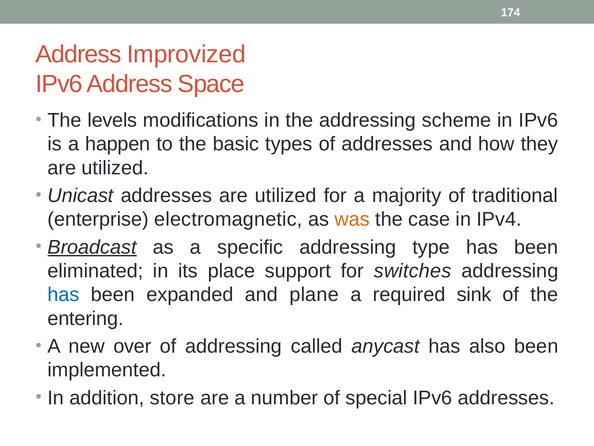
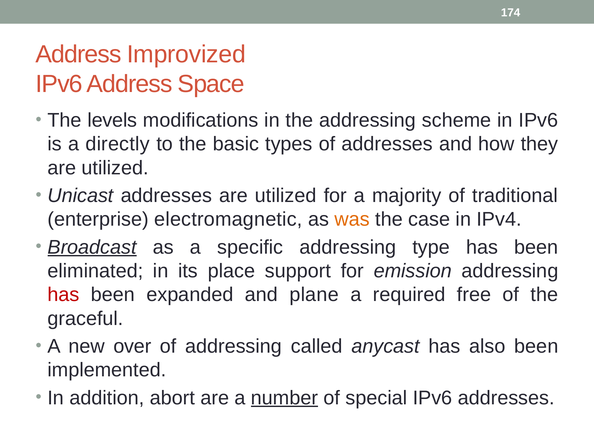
happen: happen -> directly (118, 144)
switches: switches -> emission (413, 271)
has colour: blue -> red (63, 294)
sink: sink -> free (474, 294)
entering: entering -> graceful (85, 318)
store: store -> abort (172, 397)
number underline: none -> present (285, 397)
